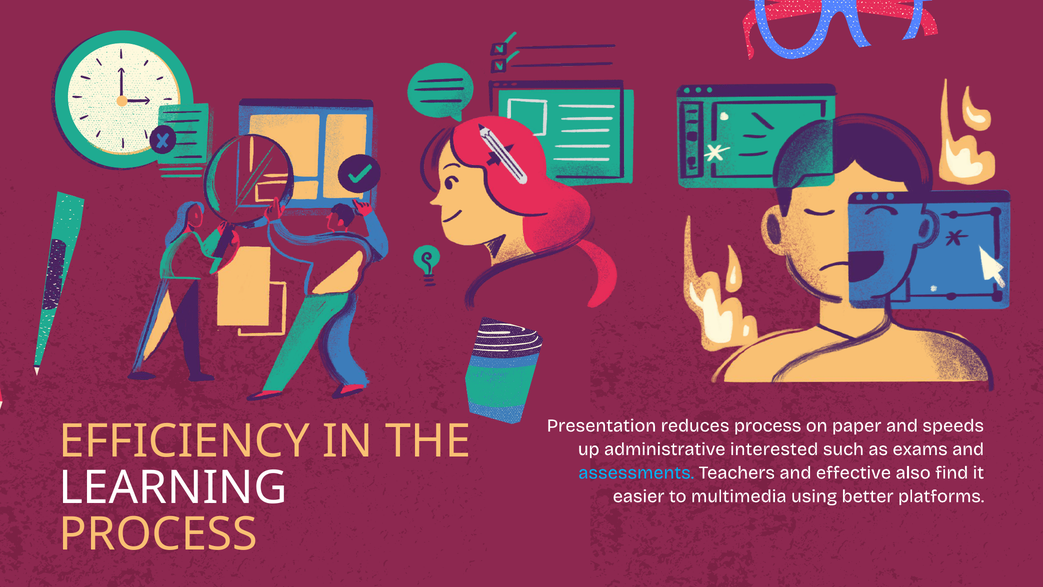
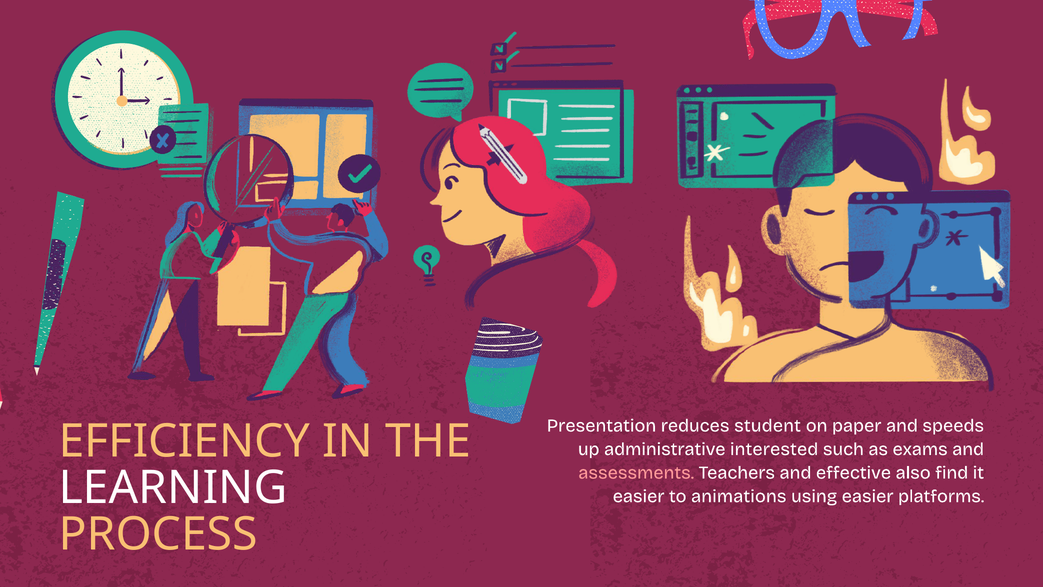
reduces process: process -> student (768, 425)
assessments colour: light blue -> pink (636, 472)
multimedia: multimedia -> animations (739, 496)
using better: better -> easier (868, 496)
